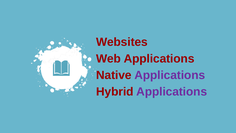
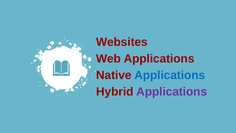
Applications colour: purple -> blue (170, 75)
